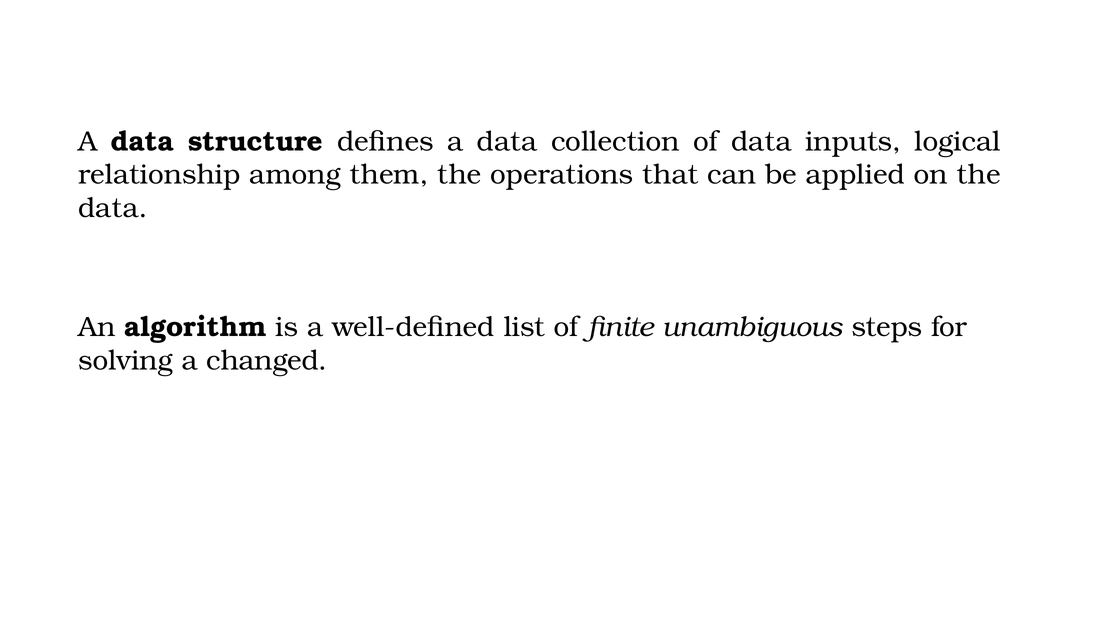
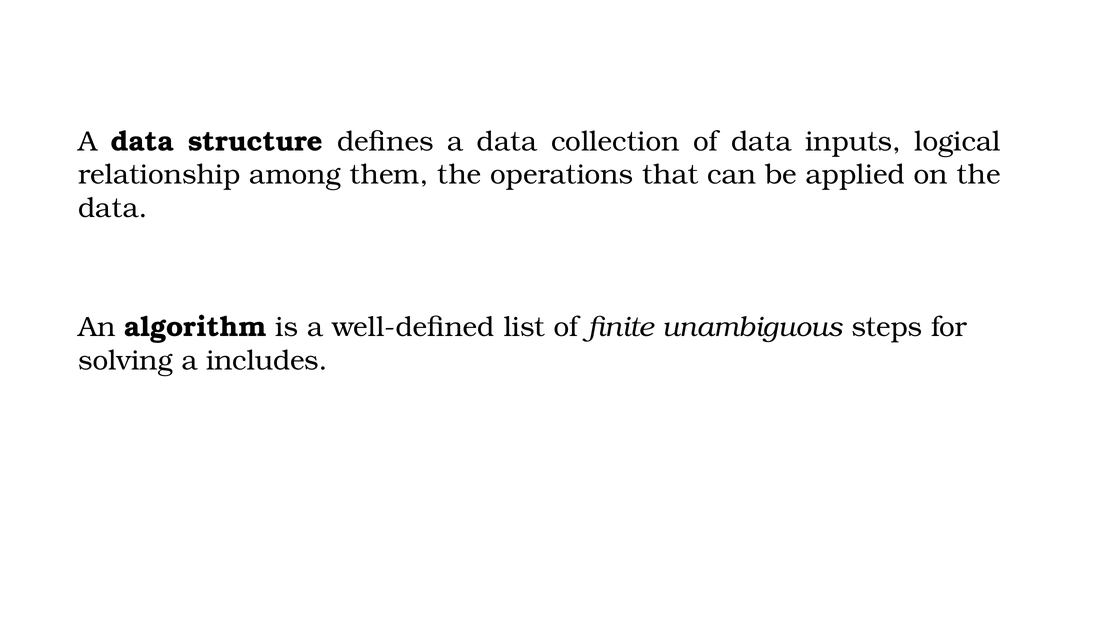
changed: changed -> includes (267, 361)
